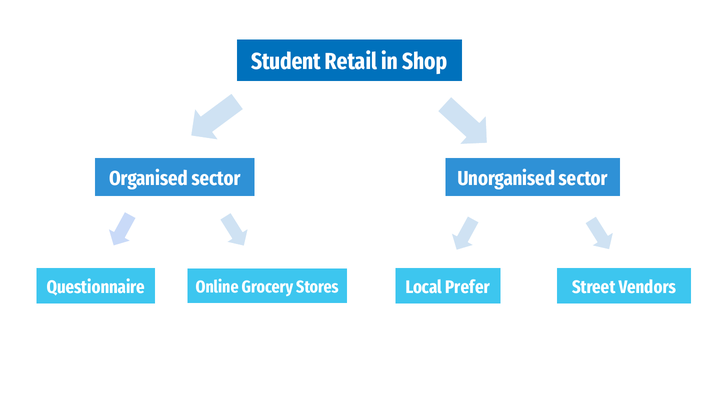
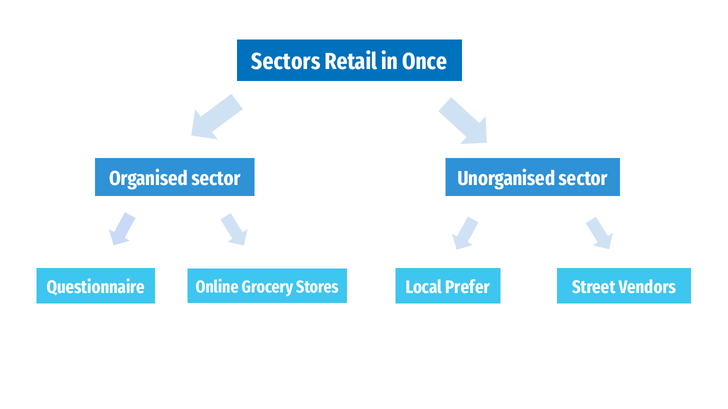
Student: Student -> Sectors (286, 62)
Shop: Shop -> Once (425, 62)
